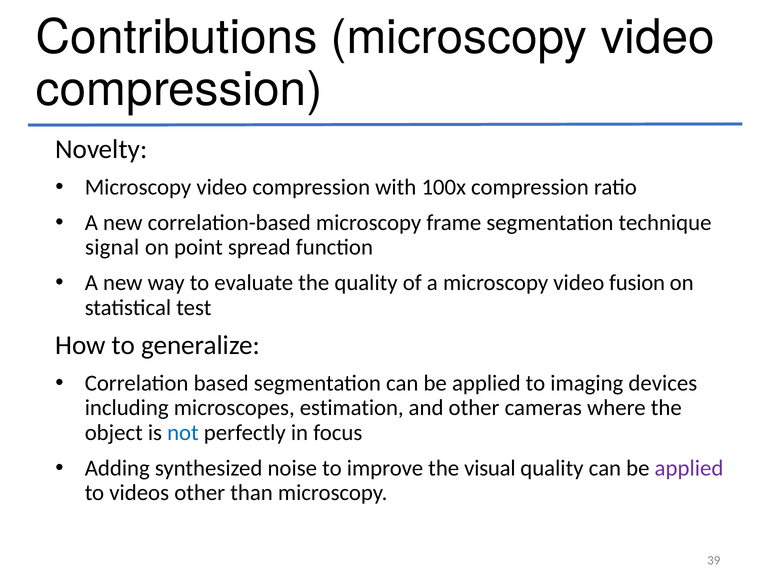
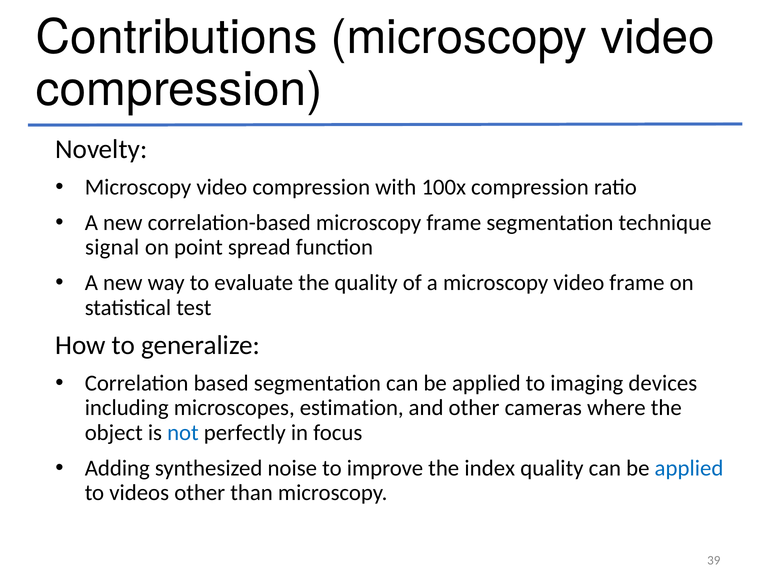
video fusion: fusion -> frame (637, 283)
visual: visual -> index (490, 468)
applied colour: purple -> blue (689, 468)
